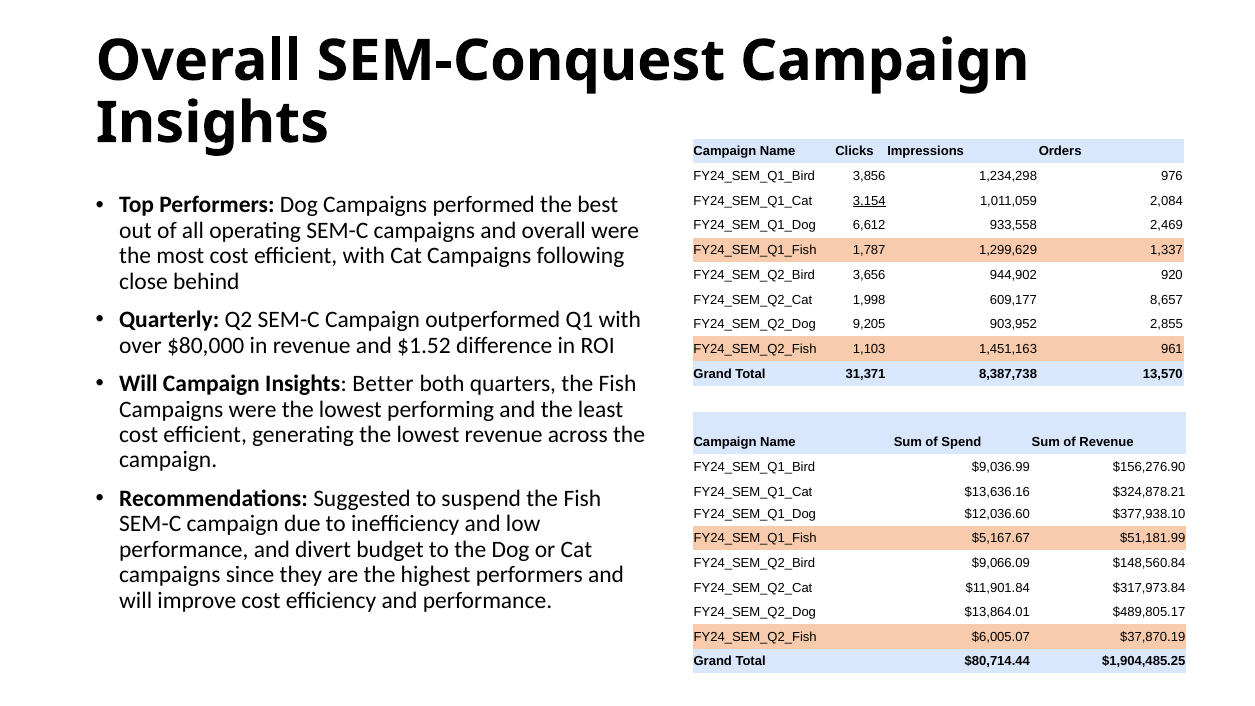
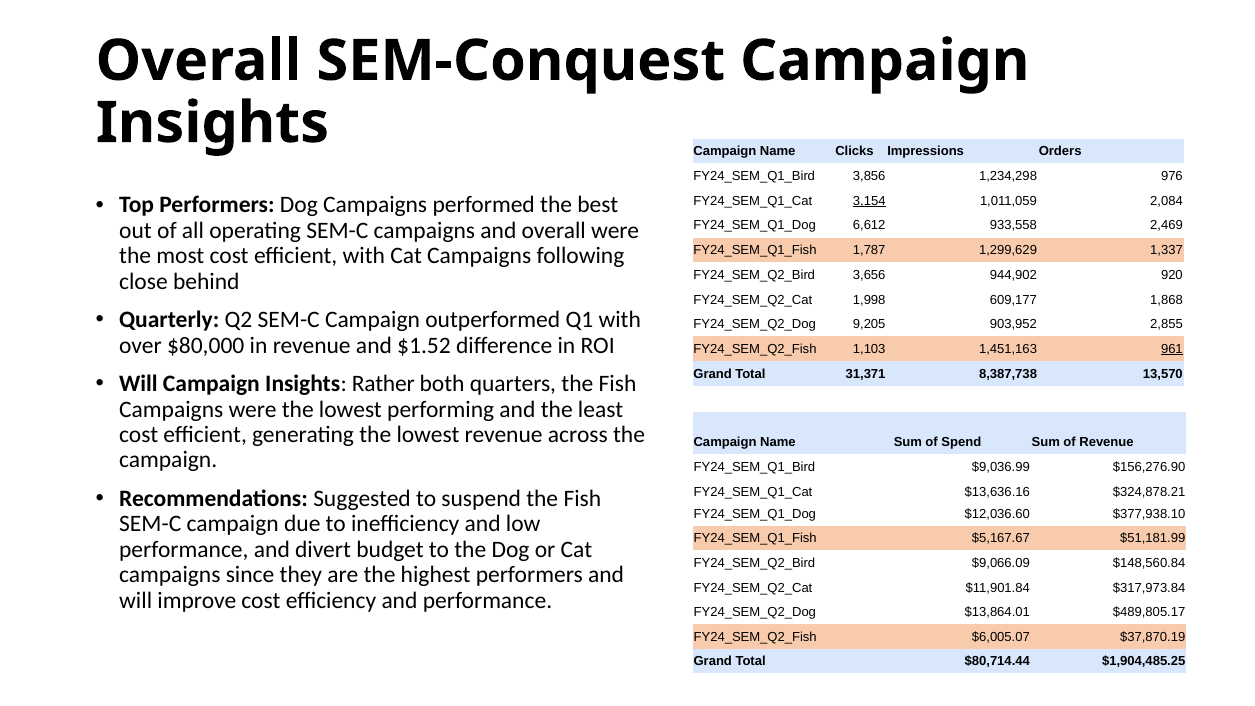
8,657: 8,657 -> 1,868 (1167, 300)
961 underline: none -> present (1172, 349)
Better: Better -> Rather (383, 384)
